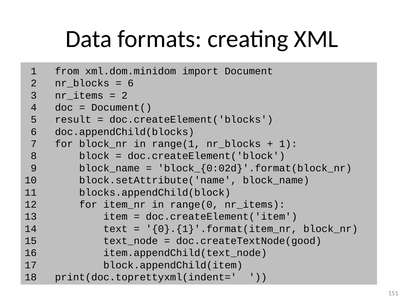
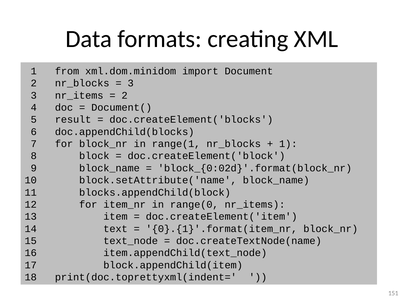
6: 6 -> 3 (131, 83)
doc.createTextNode(good: doc.createTextNode(good -> doc.createTextNode(name (249, 241)
